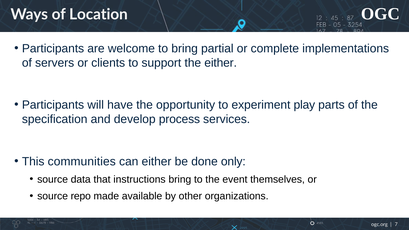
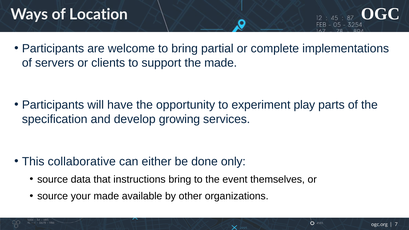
the either: either -> made (221, 63)
process: process -> growing (179, 119)
communities: communities -> collaborative (82, 162)
repo: repo -> your (81, 196)
